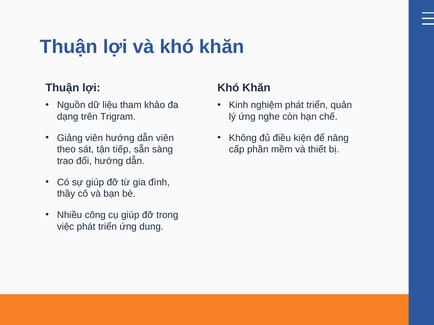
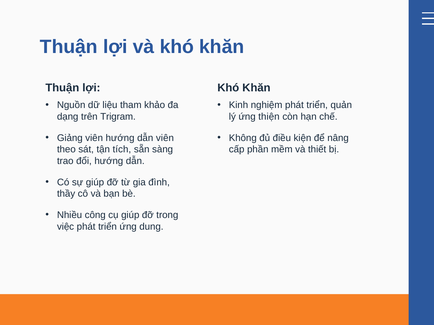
nghe: nghe -> thiện (269, 117)
tiếp: tiếp -> tích (122, 150)
